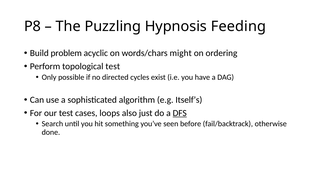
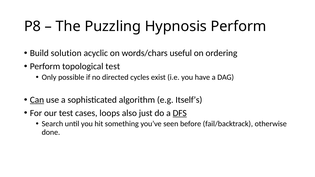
Hypnosis Feeding: Feeding -> Perform (239, 26)
problem: problem -> solution (66, 53)
might: might -> useful (181, 53)
Can underline: none -> present (37, 100)
